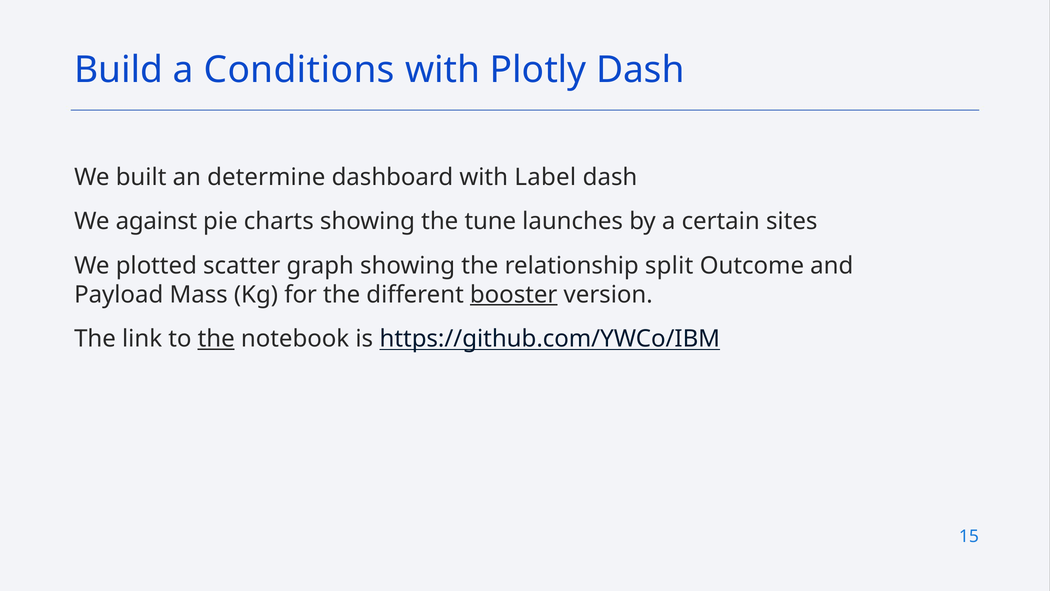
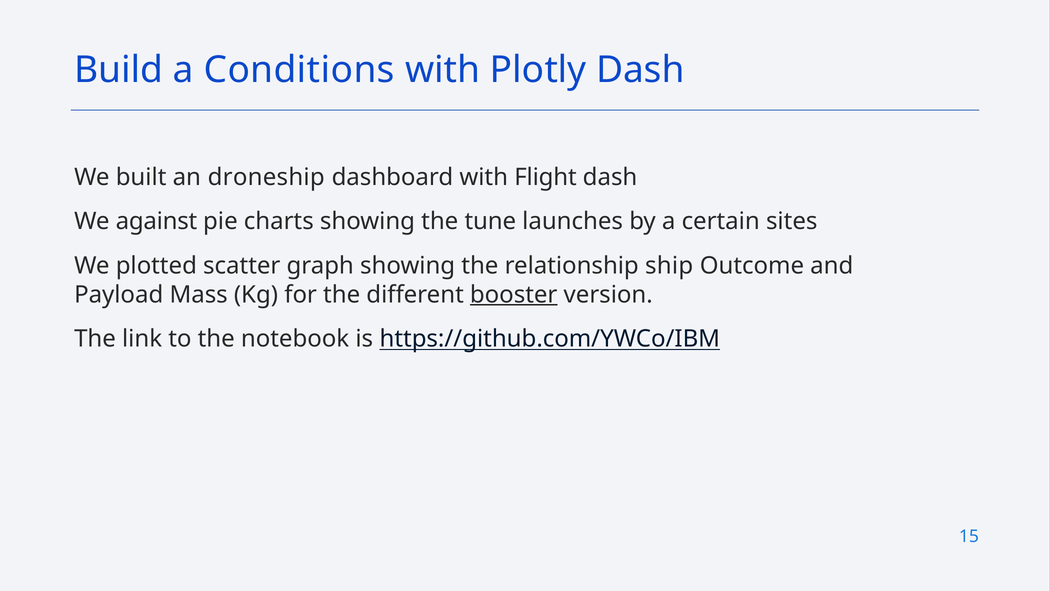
determine: determine -> droneship (266, 177)
Label: Label -> Flight (546, 177)
split: split -> ship (669, 266)
the underline: present -> none (216, 339)
